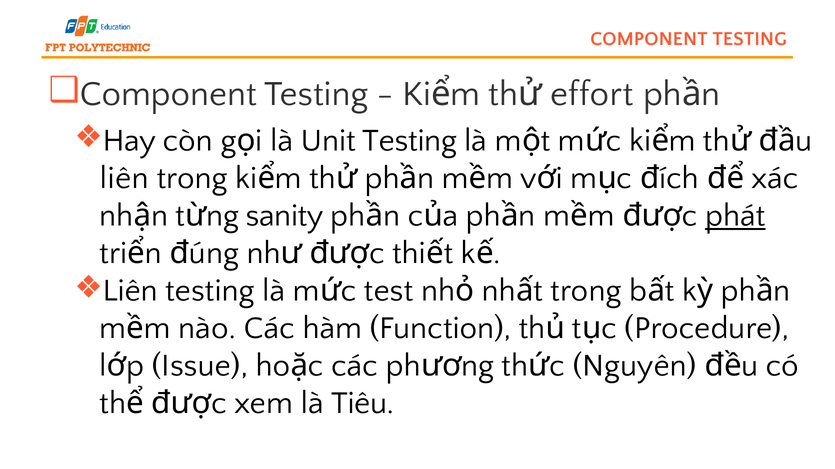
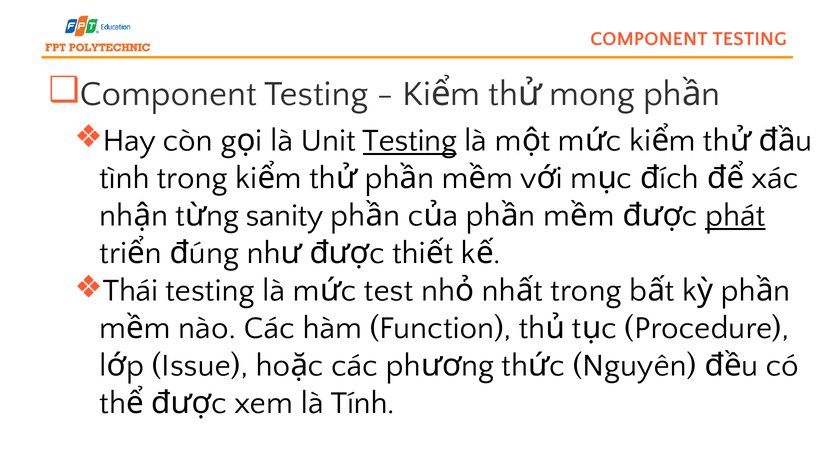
effort: effort -> mong (592, 94)
Testing underline: none -> present (410, 141)
liên: liên -> tình (125, 178)
Liên: Liên -> Thái (130, 291)
Tiêu: Tiêu -> Tính (363, 404)
